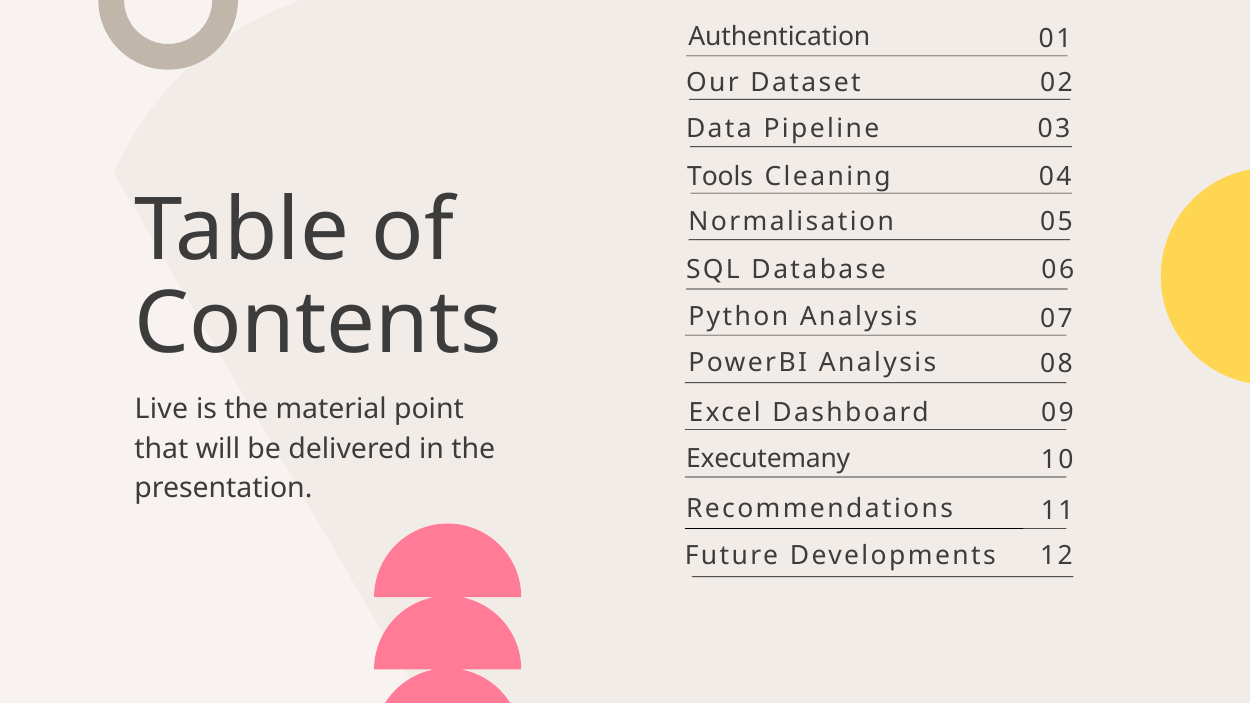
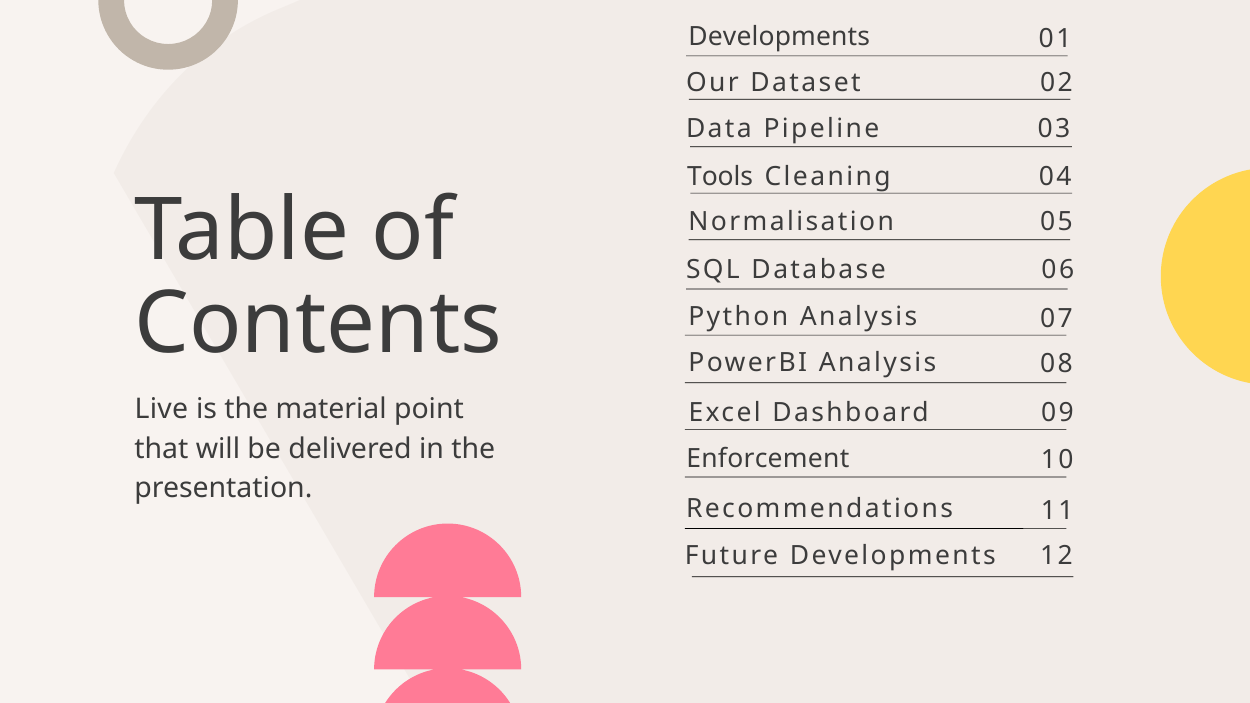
Authentication: Authentication -> Developments (779, 37)
Executemany: Executemany -> Enforcement (768, 459)
